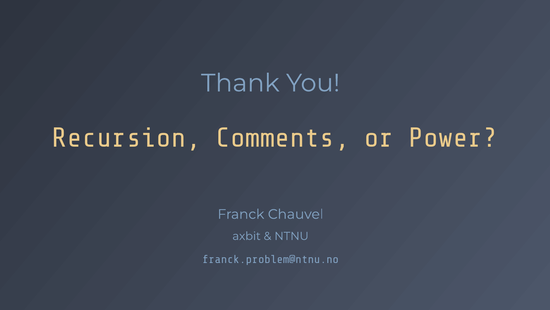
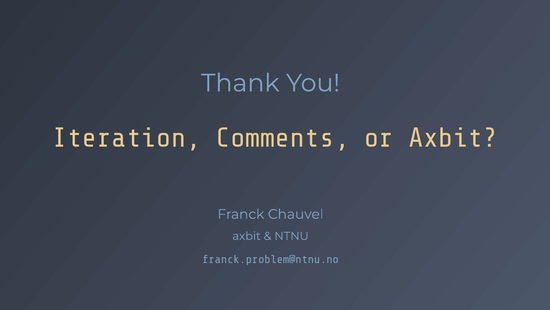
Recursion: Recursion -> Iteration (126, 138)
or Power: Power -> Axbit (453, 138)
